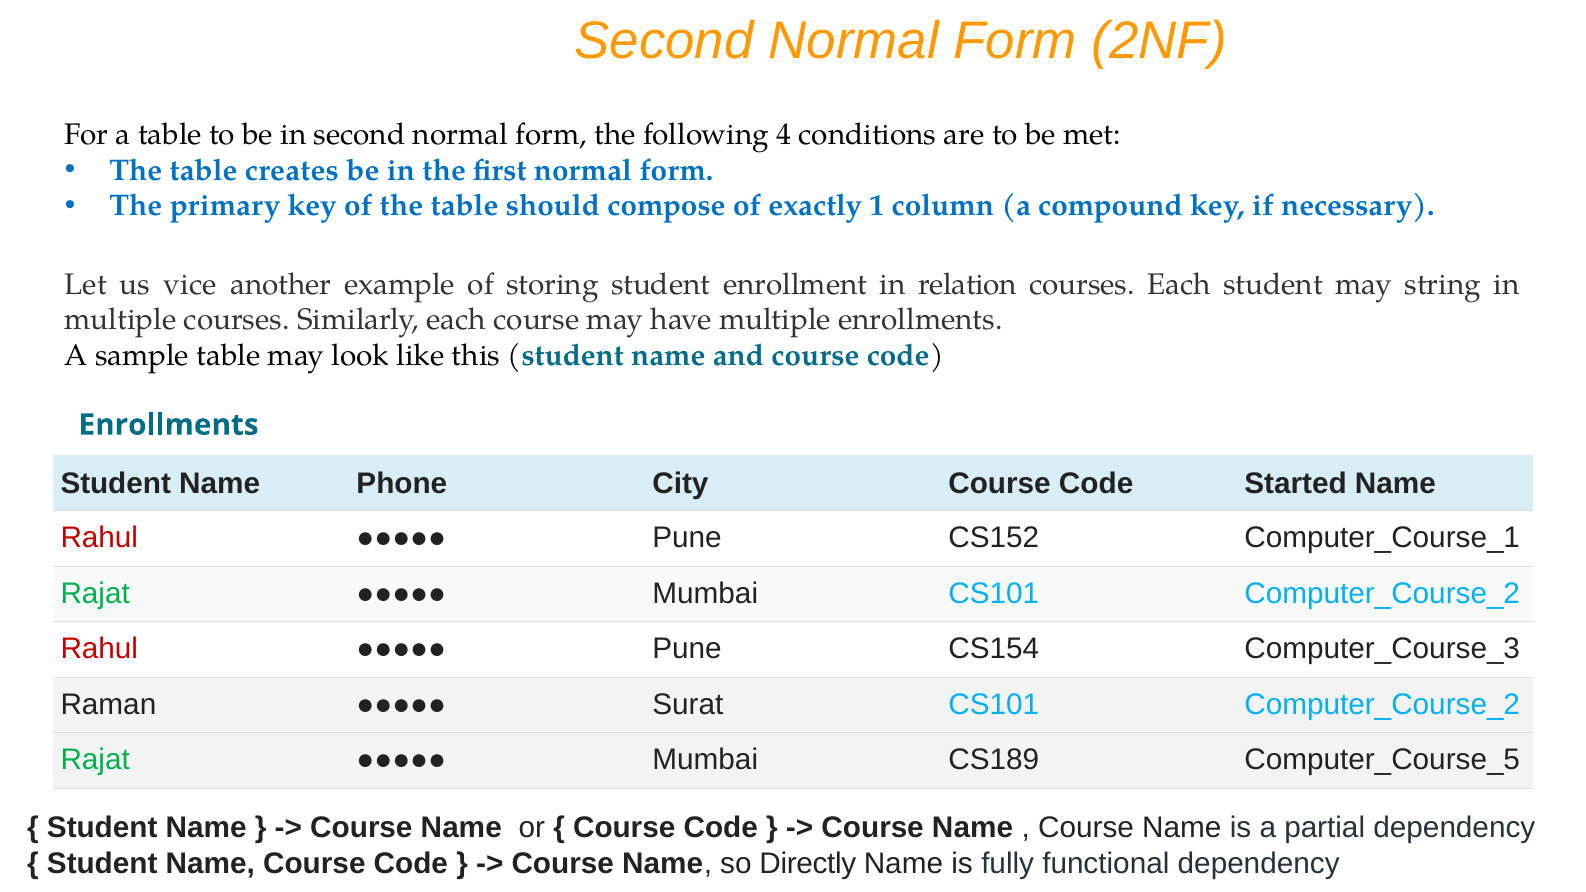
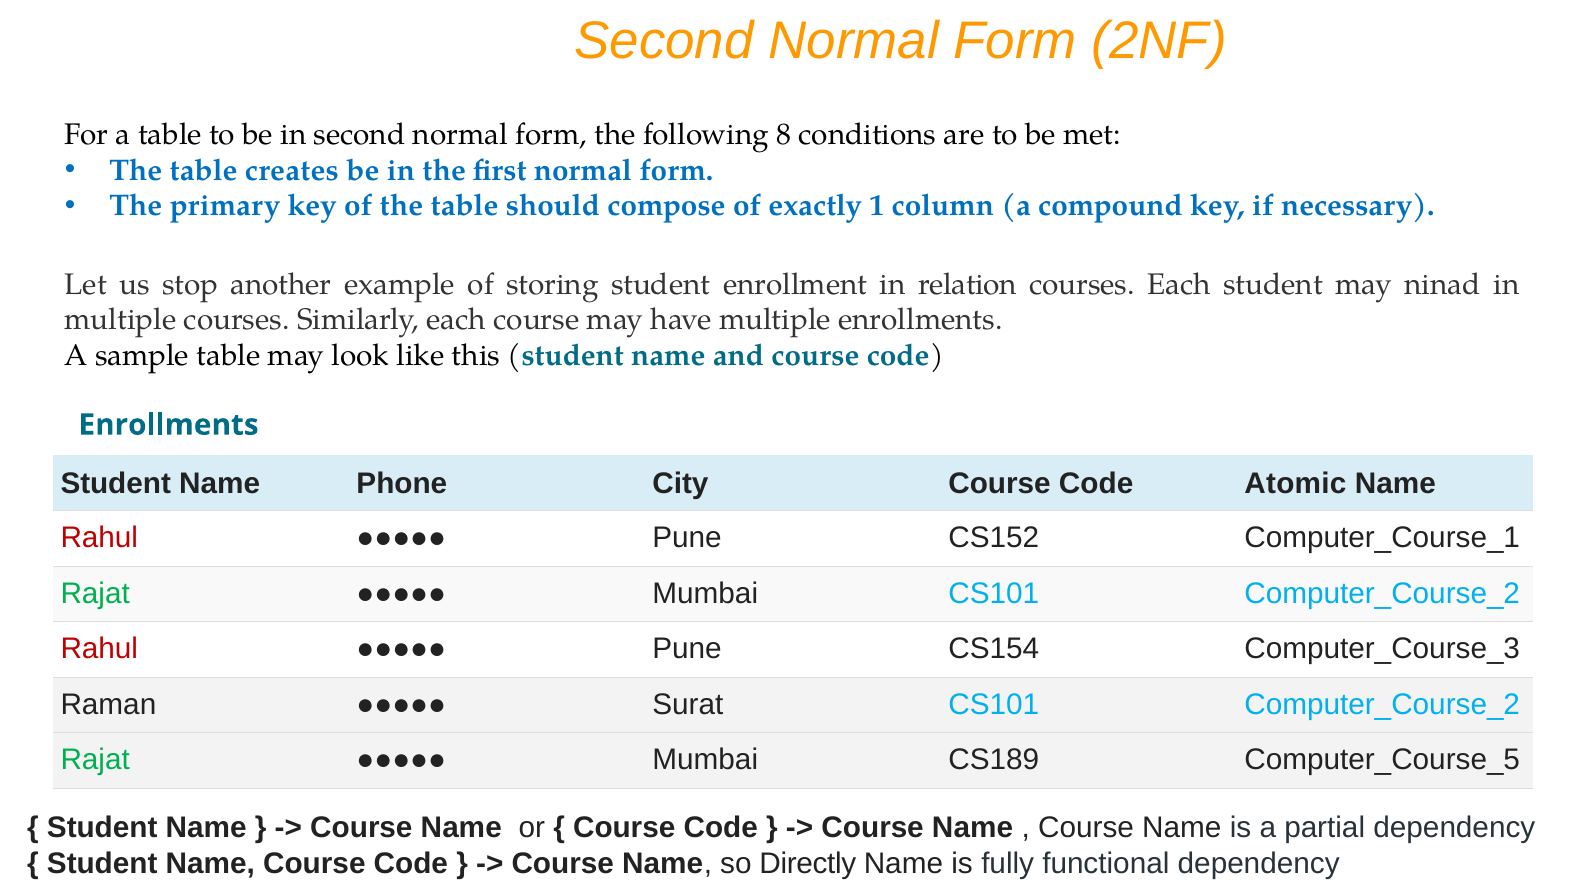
4: 4 -> 8 (784, 135)
vice: vice -> stop (190, 284)
string: string -> ninad (1443, 284)
Started: Started -> Atomic (1295, 484)
